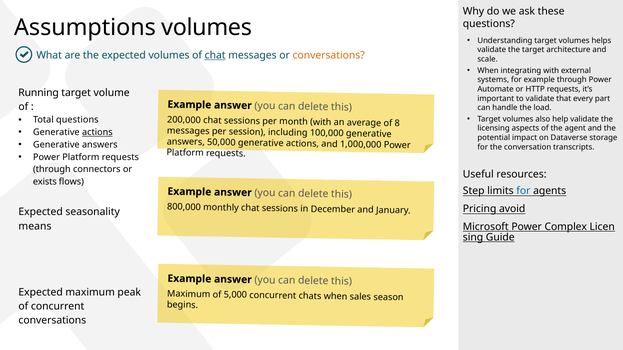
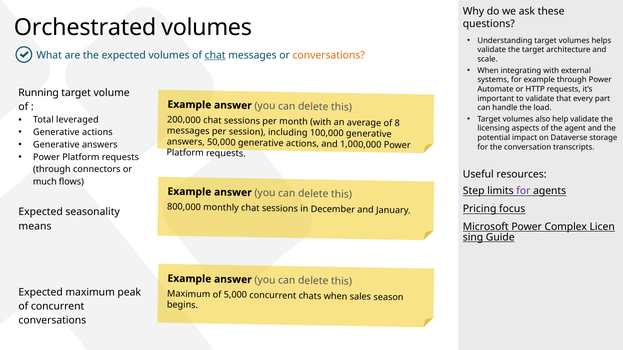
Assumptions: Assumptions -> Orchestrated (85, 28)
Total questions: questions -> leveraged (77, 120)
actions underline: present -> none (97, 132)
exists: exists -> much (45, 182)
for colour: blue -> purple (523, 191)
avoid: avoid -> focus (512, 209)
